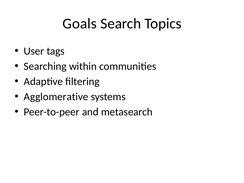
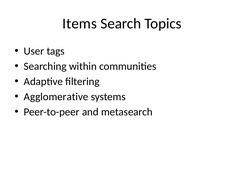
Goals: Goals -> Items (80, 24)
